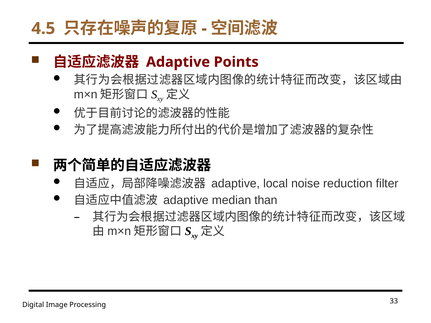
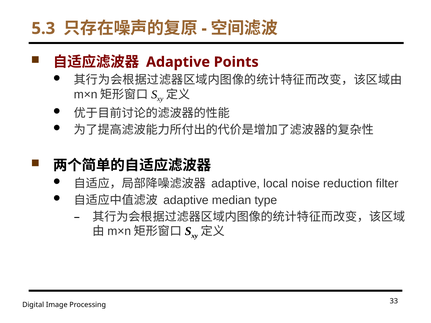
4.5: 4.5 -> 5.3 (43, 28)
than: than -> type (266, 200)
